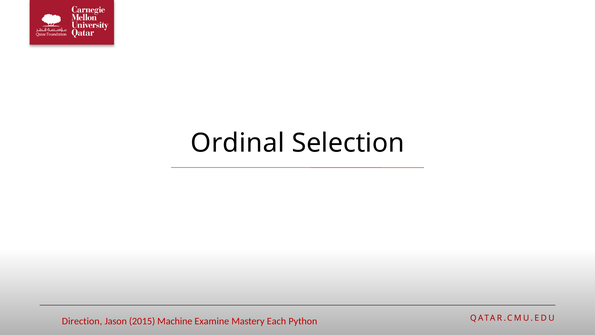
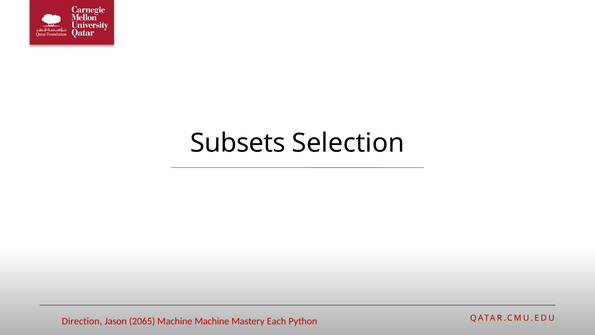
Ordinal: Ordinal -> Subsets (238, 143)
2015: 2015 -> 2065 (142, 321)
Machine Examine: Examine -> Machine (212, 321)
